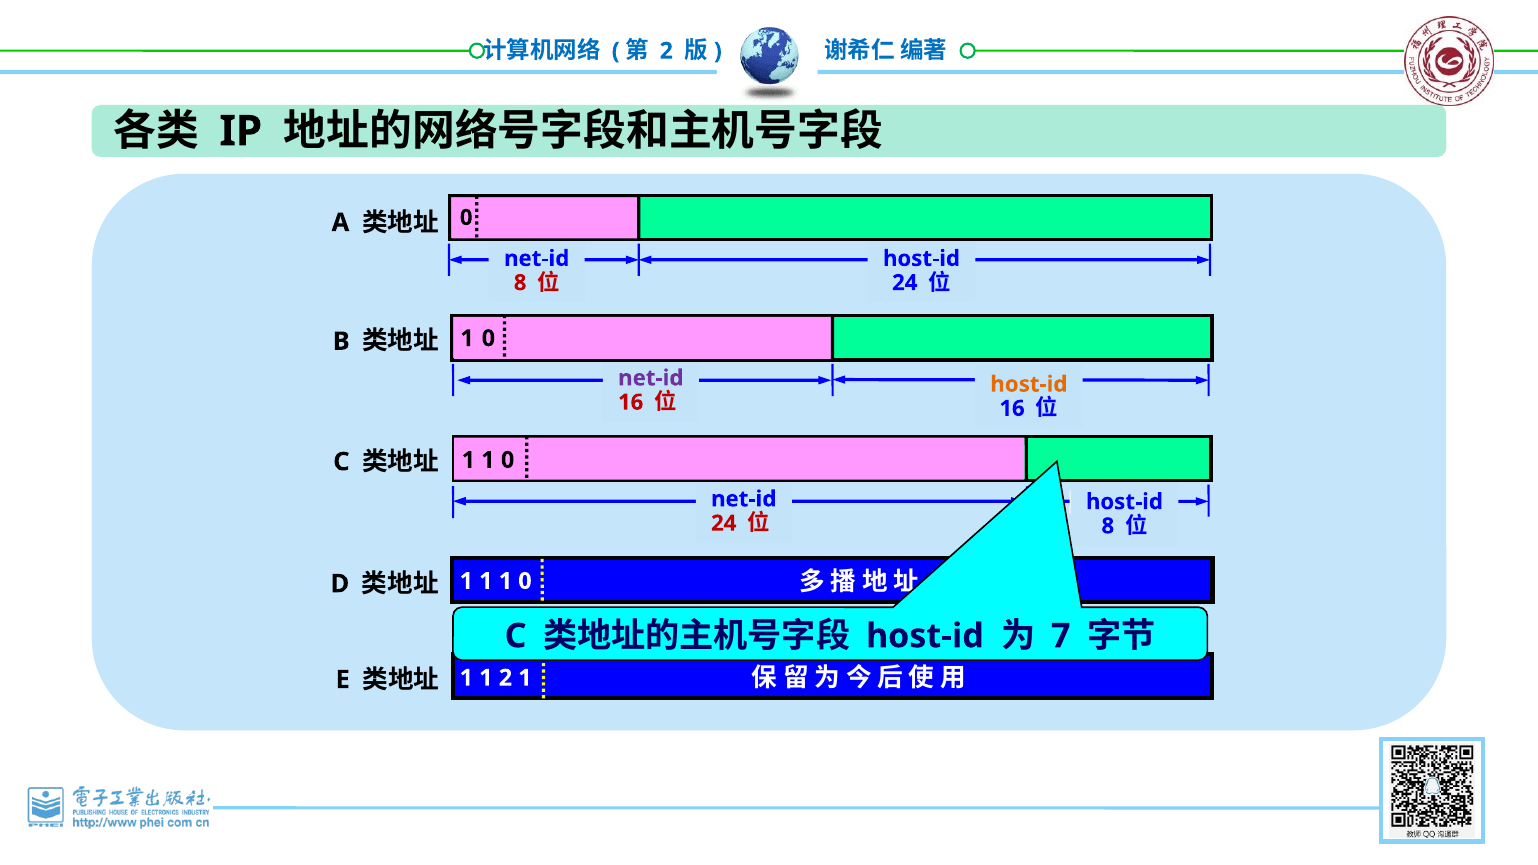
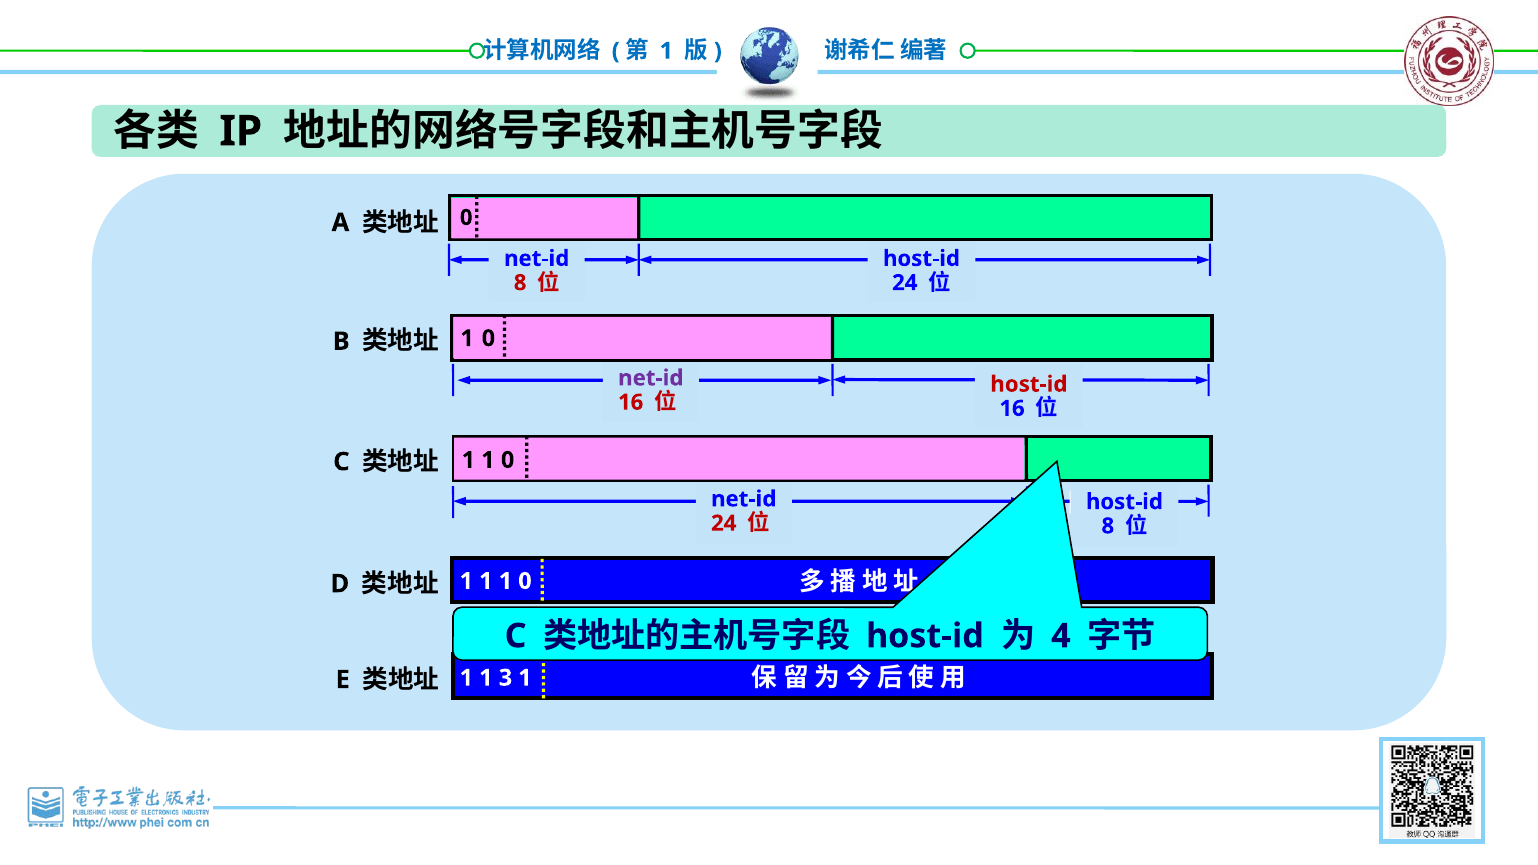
2: 2 -> 1 (666, 51)
host-id colour: orange -> red (1029, 384)
7: 7 -> 4 (1061, 636)
1 2: 2 -> 3 (506, 678)
